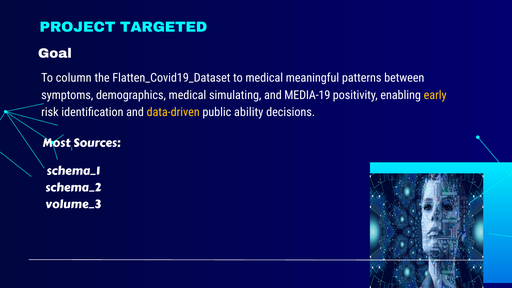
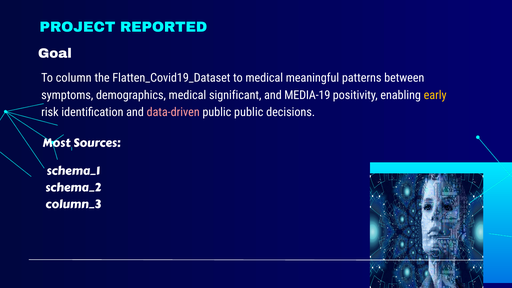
TARGETED: TARGETED -> REPORTED (164, 27)
simulating: simulating -> significant (235, 95)
data-driven colour: yellow -> pink (173, 112)
public ability: ability -> public (249, 112)
volume_3: volume_3 -> column_3 (73, 204)
